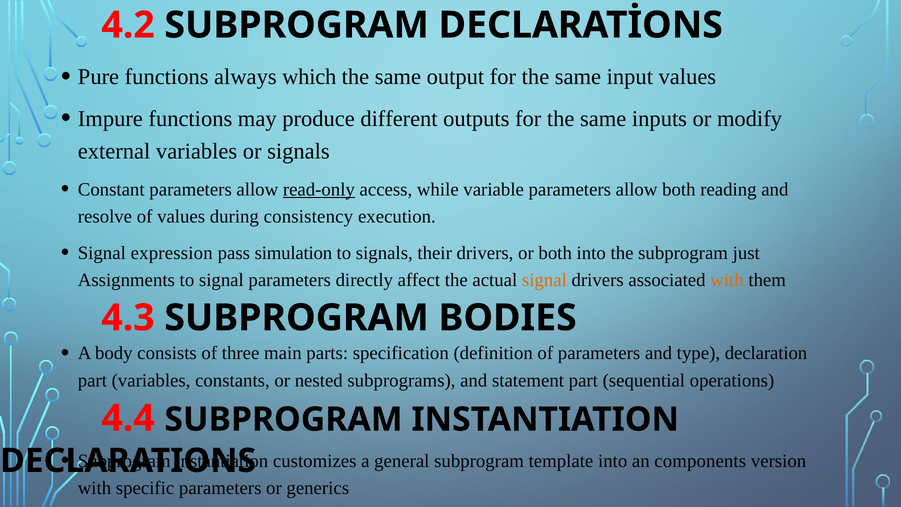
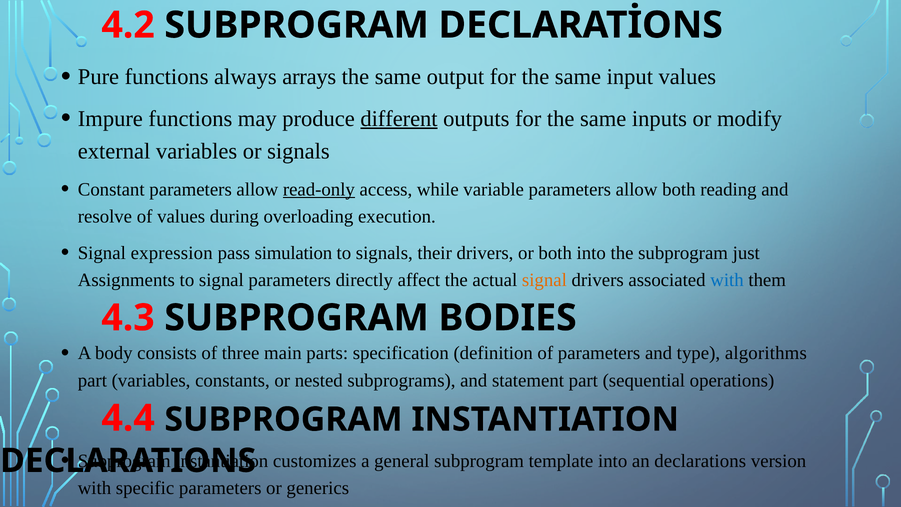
which: which -> arrays (309, 77)
different underline: none -> present (399, 119)
consistency: consistency -> overloading (308, 217)
with colour: orange -> blue (727, 280)
declaration: declaration -> algorithms (766, 353)
an components: components -> declarations (700, 461)
